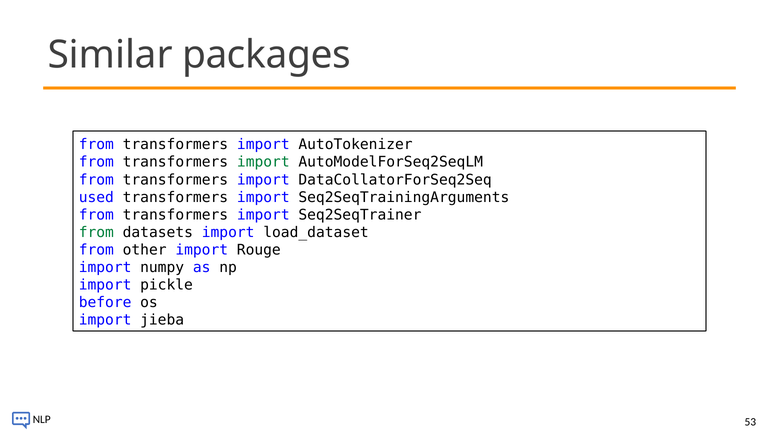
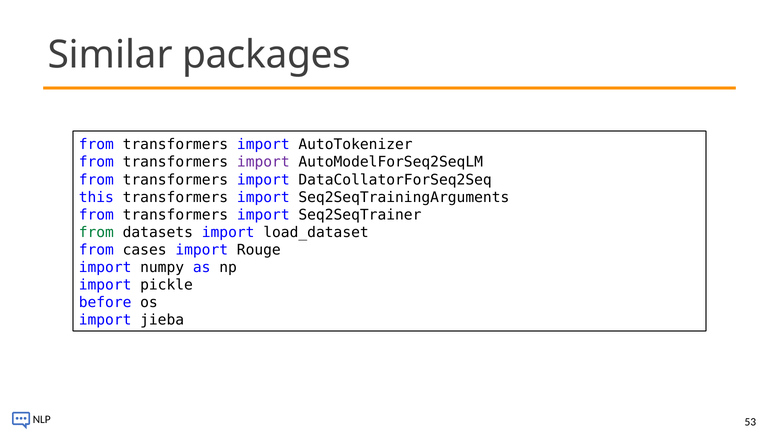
import colour: green -> purple (263, 162)
used: used -> this (96, 197)
other: other -> cases (145, 250)
